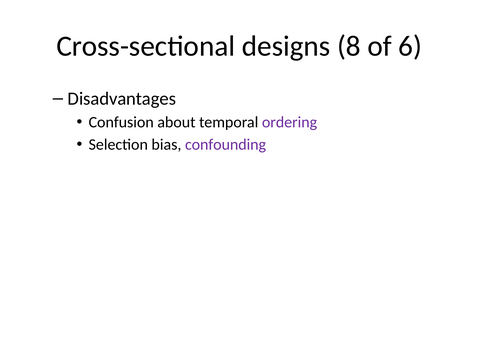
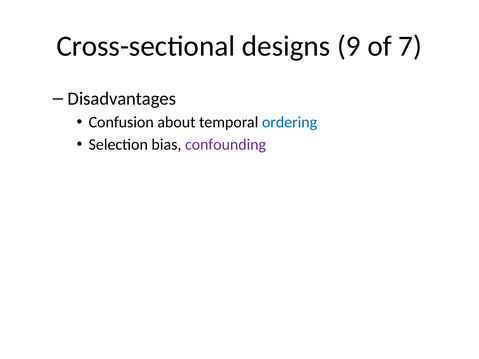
8: 8 -> 9 (349, 46)
6: 6 -> 7 (410, 46)
ordering colour: purple -> blue (290, 122)
